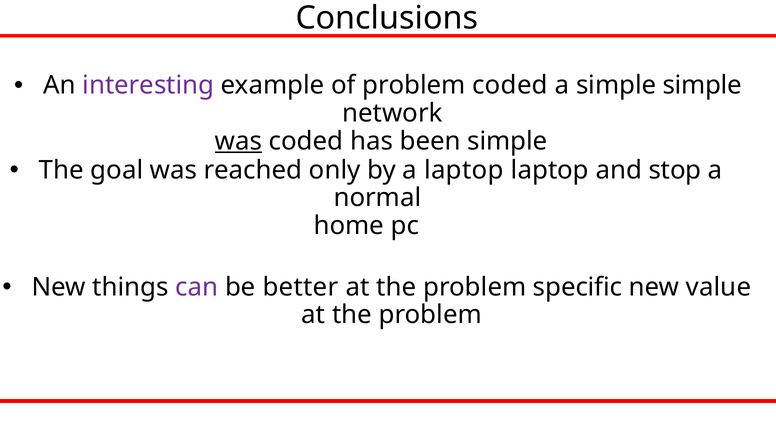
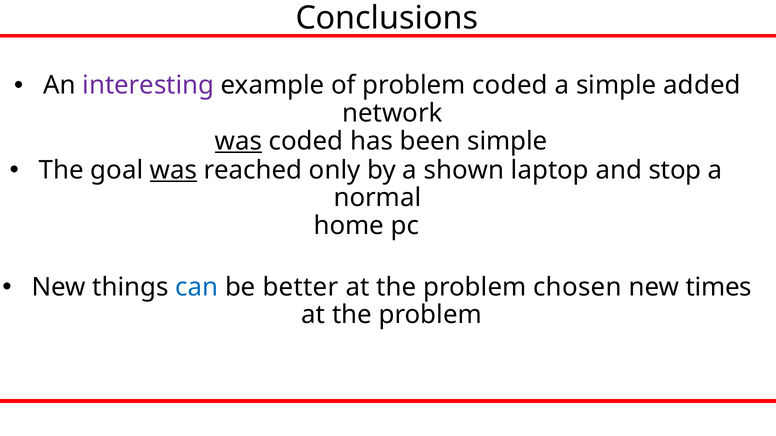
simple simple: simple -> added (702, 86)
was underline: none -> present (174, 170)
a laptop: laptop -> shown (464, 170)
can colour: purple -> blue (197, 287)
specific: specific -> chosen (577, 287)
value: value -> times (719, 287)
